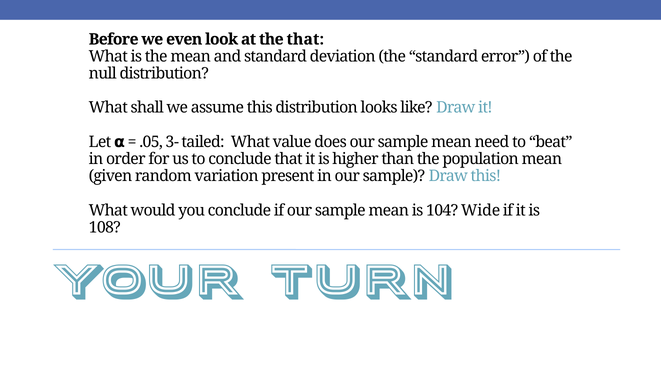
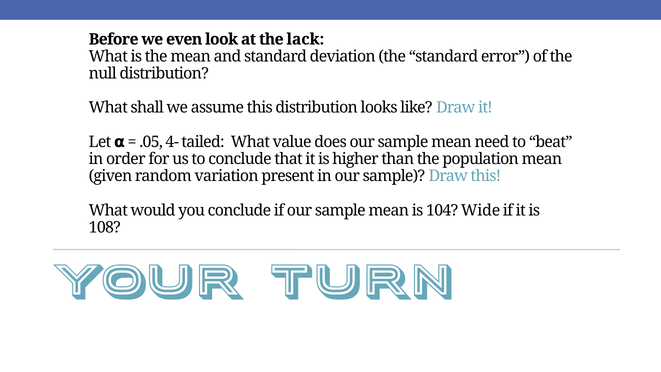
the that: that -> lack (305, 39)
3-: 3- -> 4- (172, 142)
